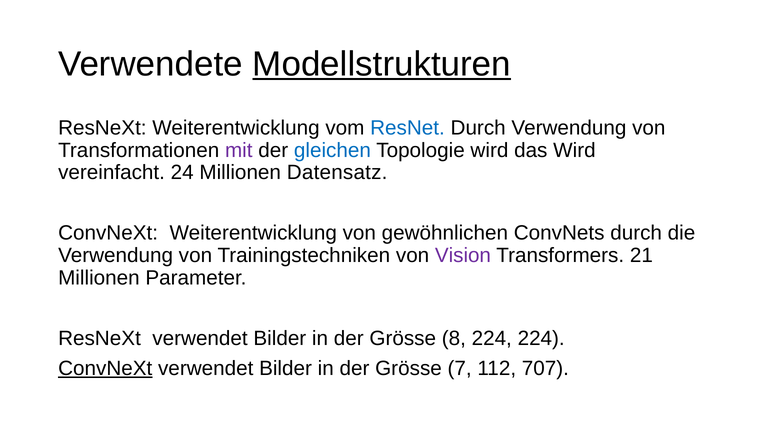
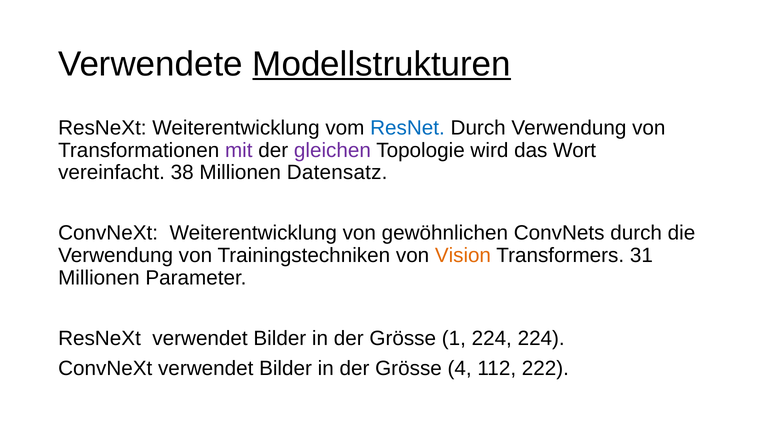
gleichen colour: blue -> purple (332, 150)
das Wird: Wird -> Wort (575, 150)
24: 24 -> 38 (182, 173)
Vision colour: purple -> orange (463, 256)
21: 21 -> 31 (641, 256)
8: 8 -> 1 (454, 338)
ConvNeXt underline: present -> none (105, 369)
7: 7 -> 4 (460, 369)
707: 707 -> 222 (545, 369)
